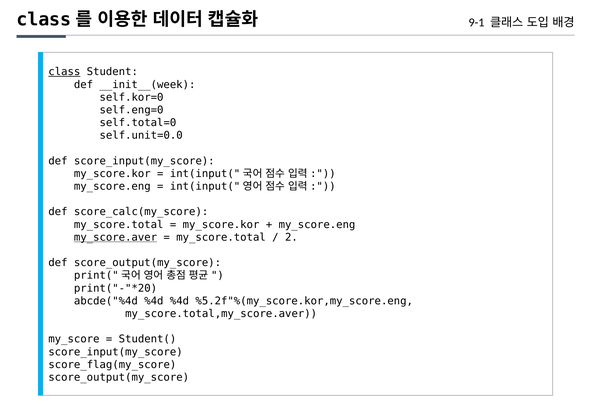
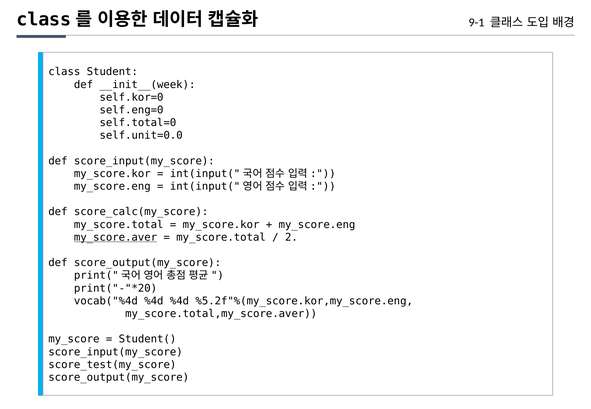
class underline: present -> none (64, 72)
abcde("%4d: abcde("%4d -> vocab("%4d (106, 301)
score_flag(my_score: score_flag(my_score -> score_test(my_score (112, 365)
